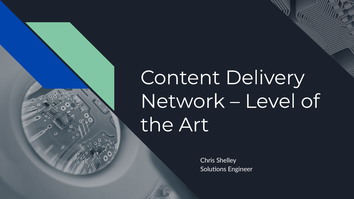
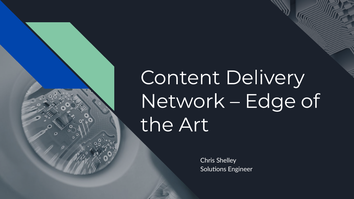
Level: Level -> Edge (270, 101)
